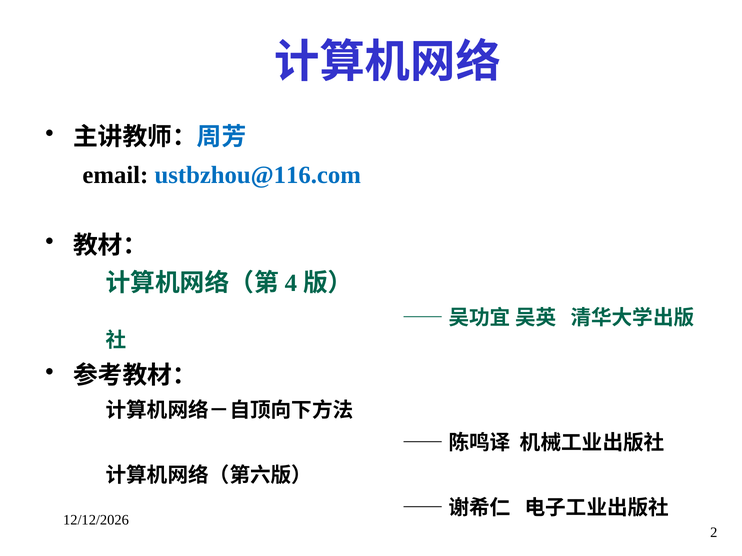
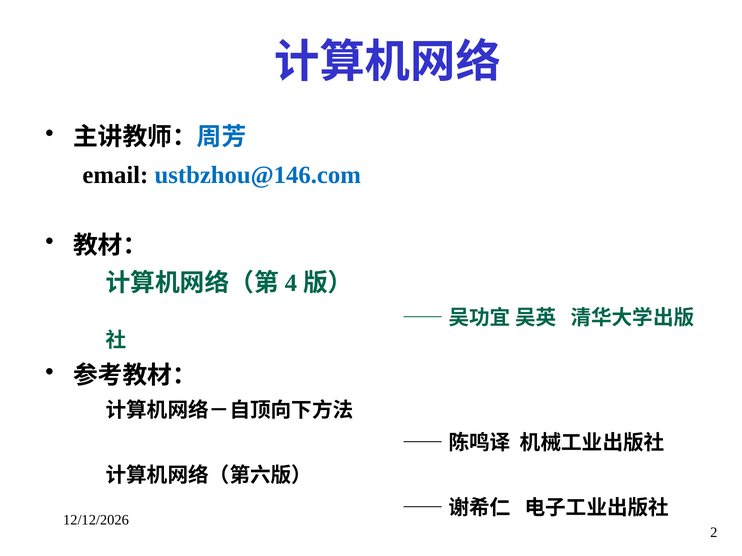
ustbzhou@116.com: ustbzhou@116.com -> ustbzhou@146.com (258, 175)
